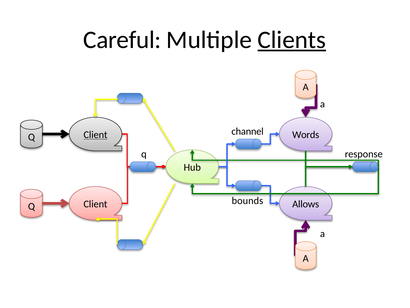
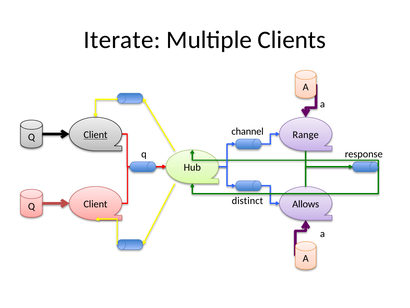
Careful: Careful -> Iterate (122, 40)
Clients underline: present -> none (292, 40)
Words: Words -> Range (306, 135)
bounds: bounds -> distinct (247, 200)
